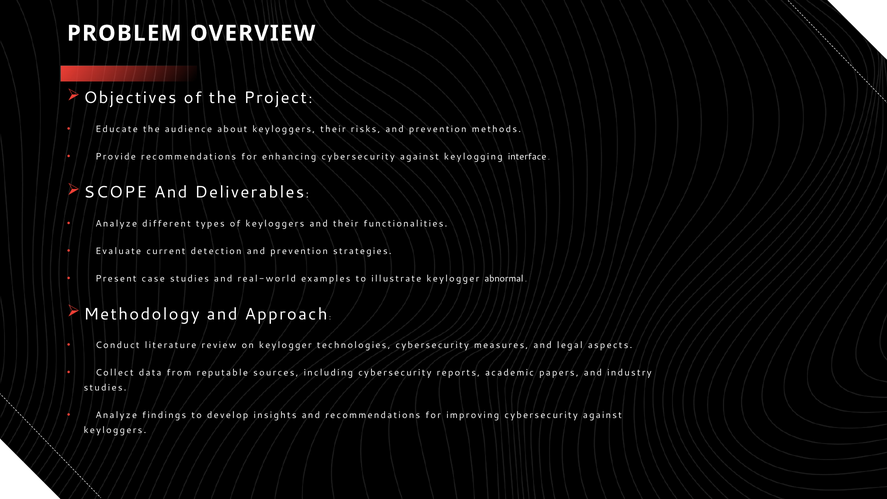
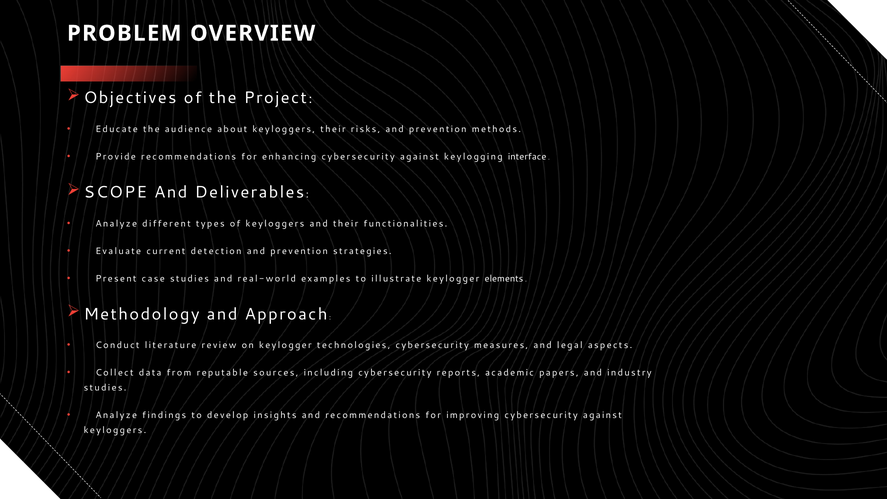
abnormal: abnormal -> elements (504, 278)
